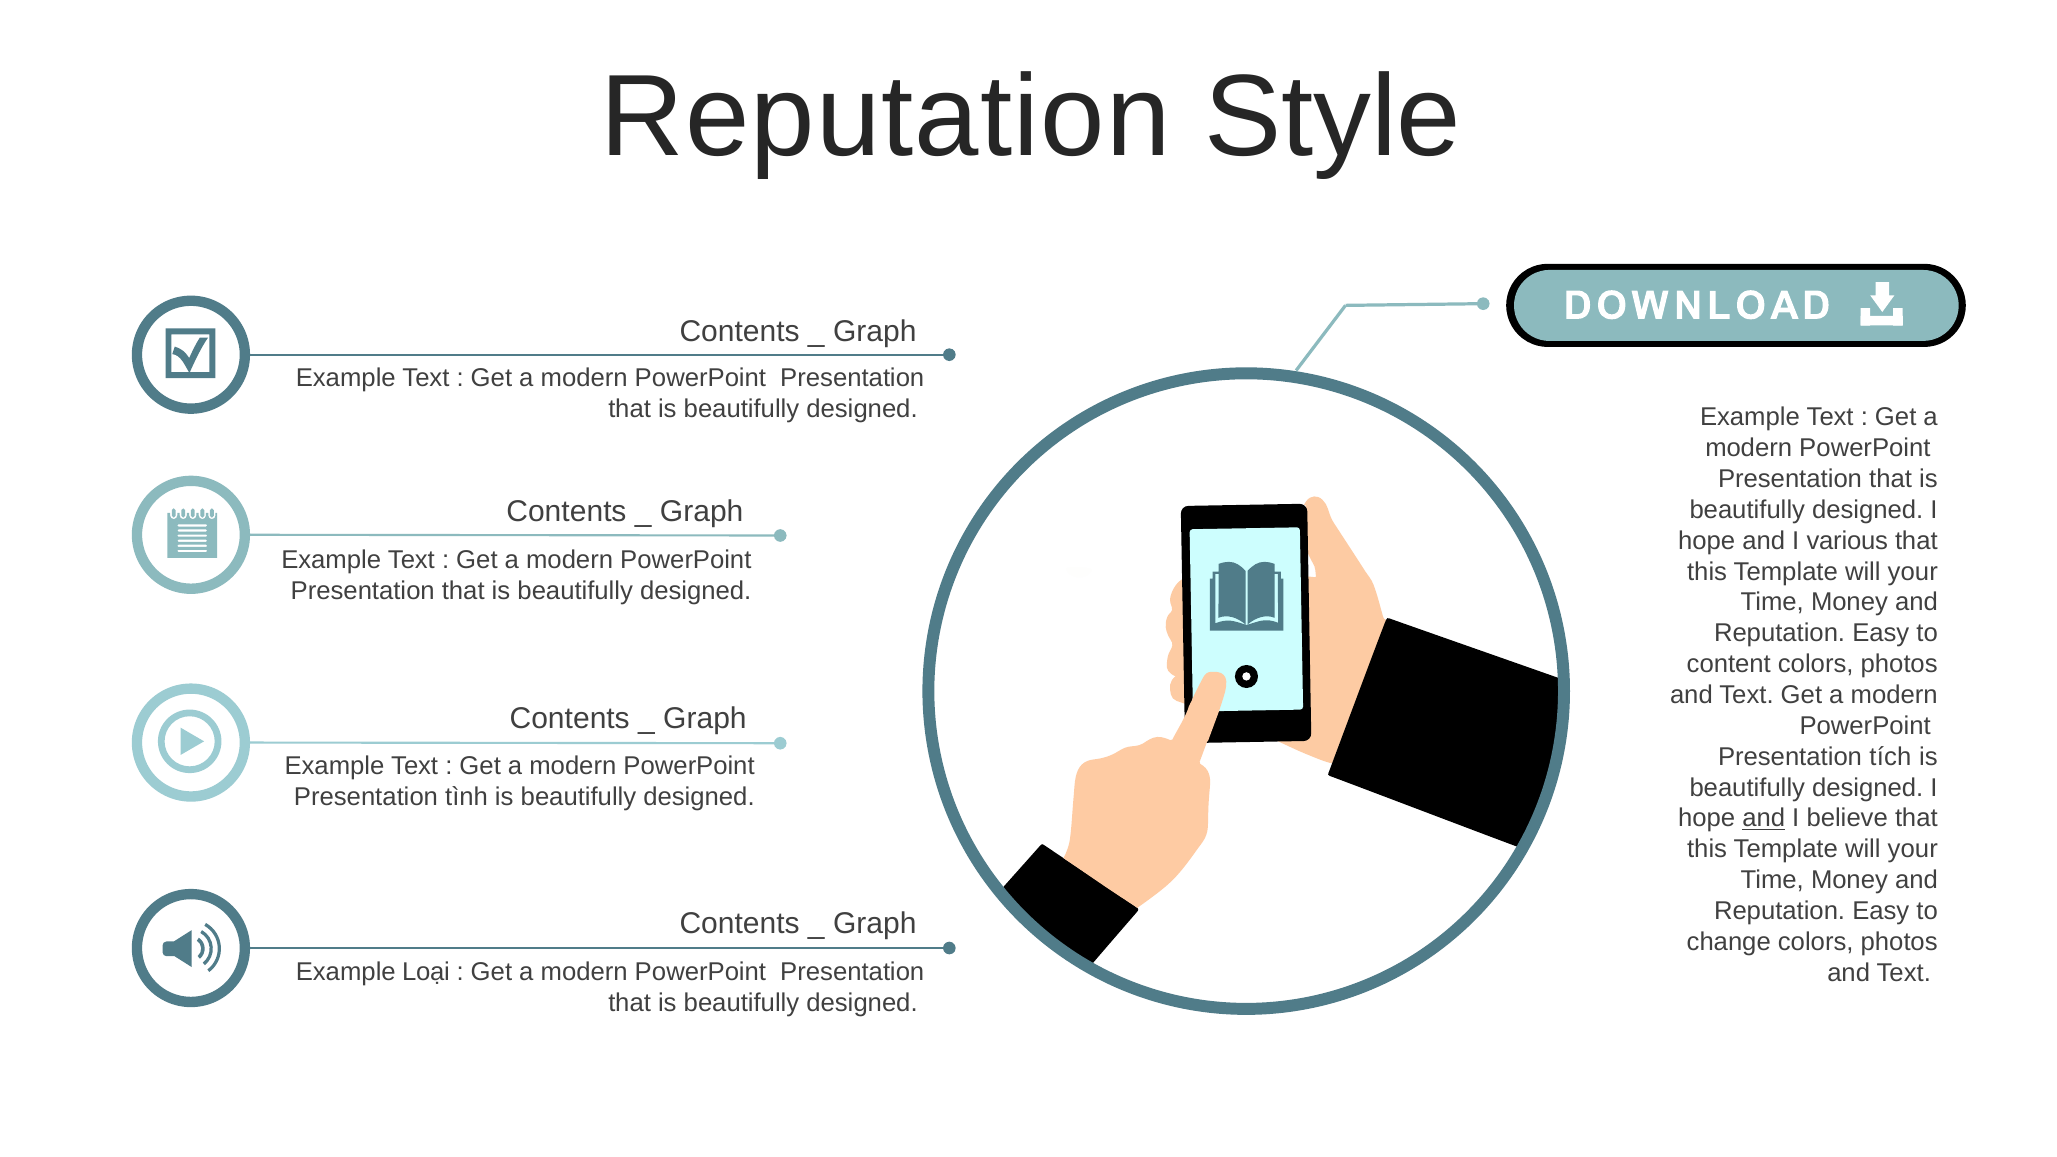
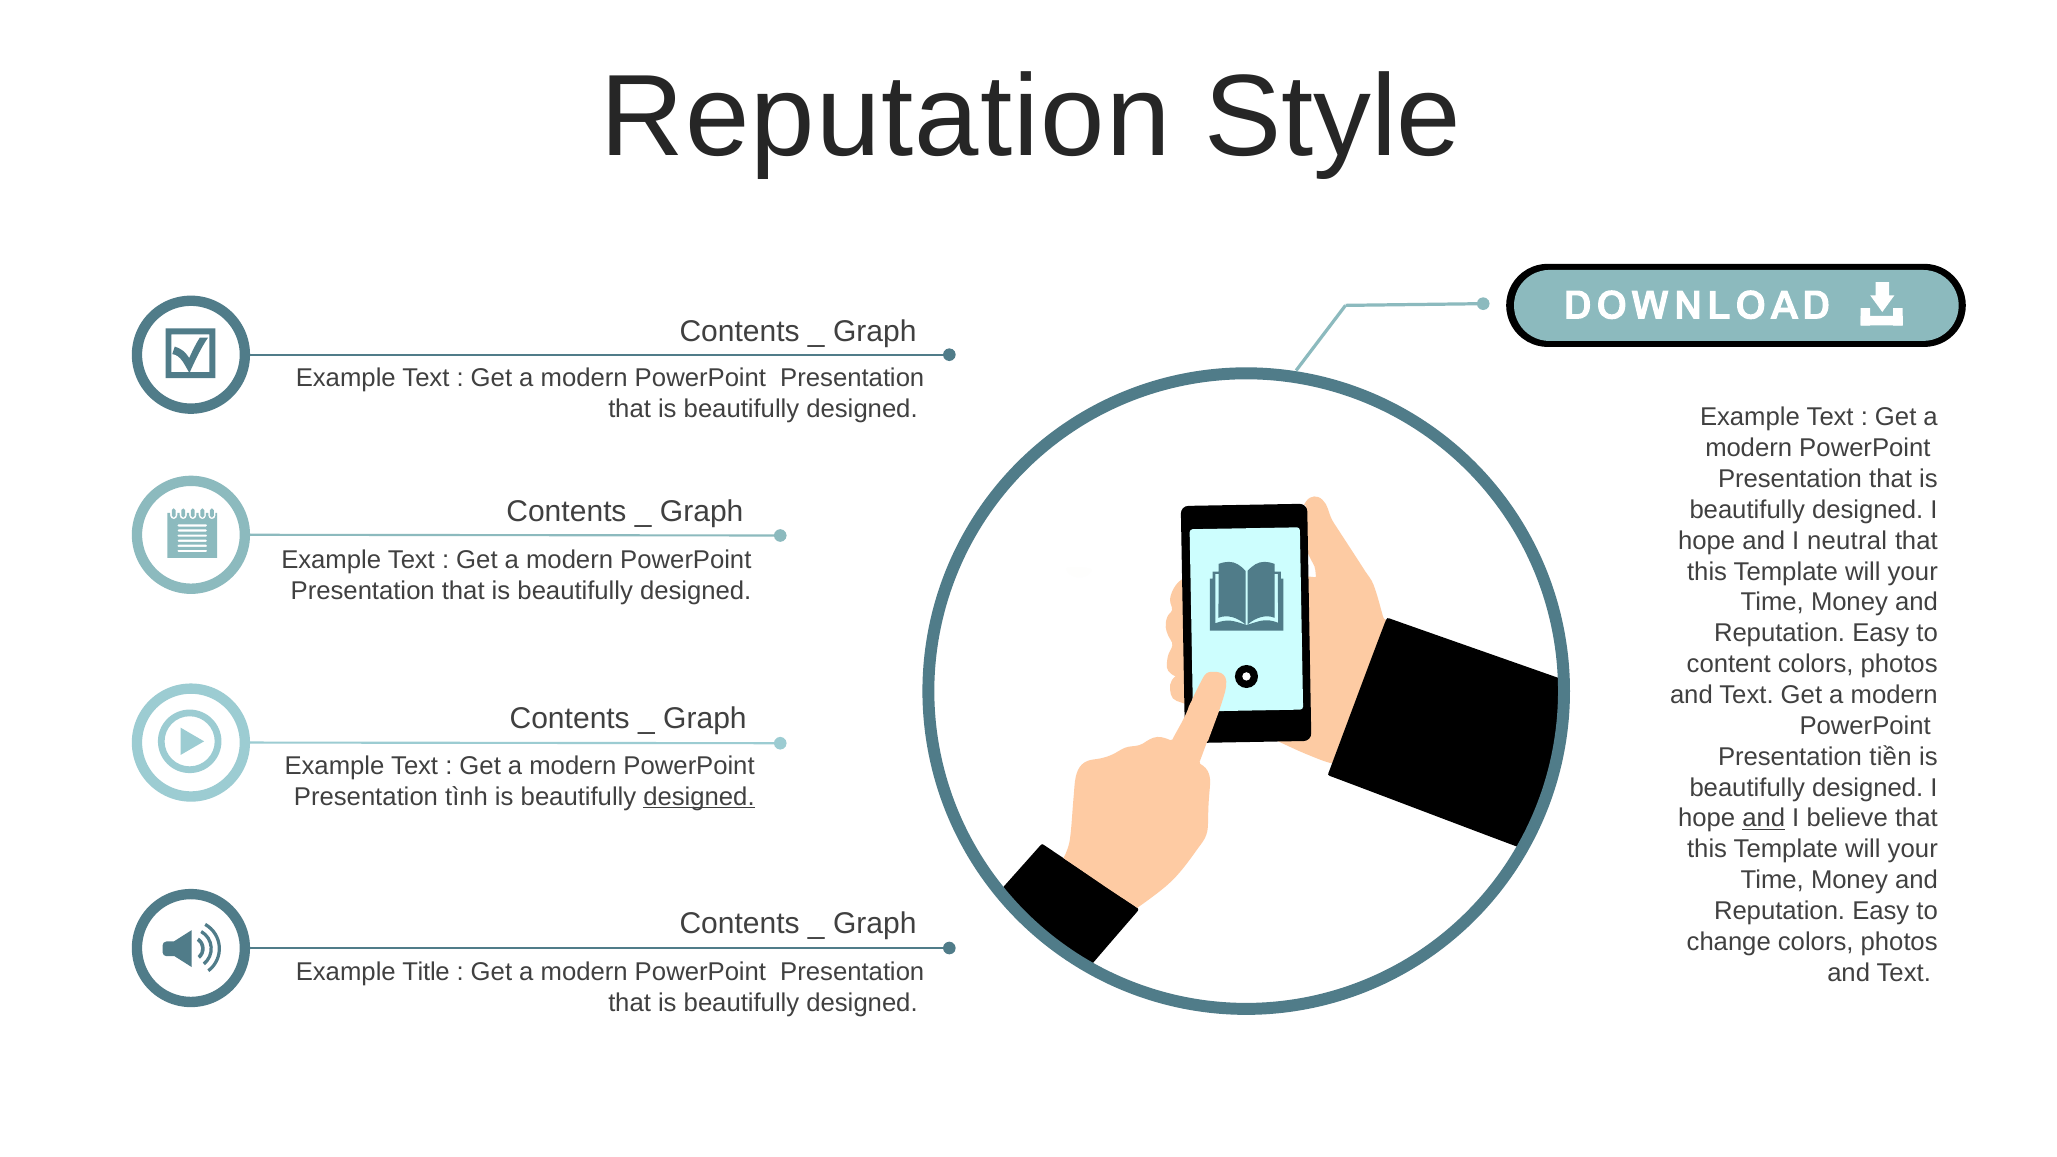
various: various -> neutral (1847, 541)
tích: tích -> tiền (1890, 757)
designed underline: none -> present (699, 797)
Loại: Loại -> Title (426, 972)
